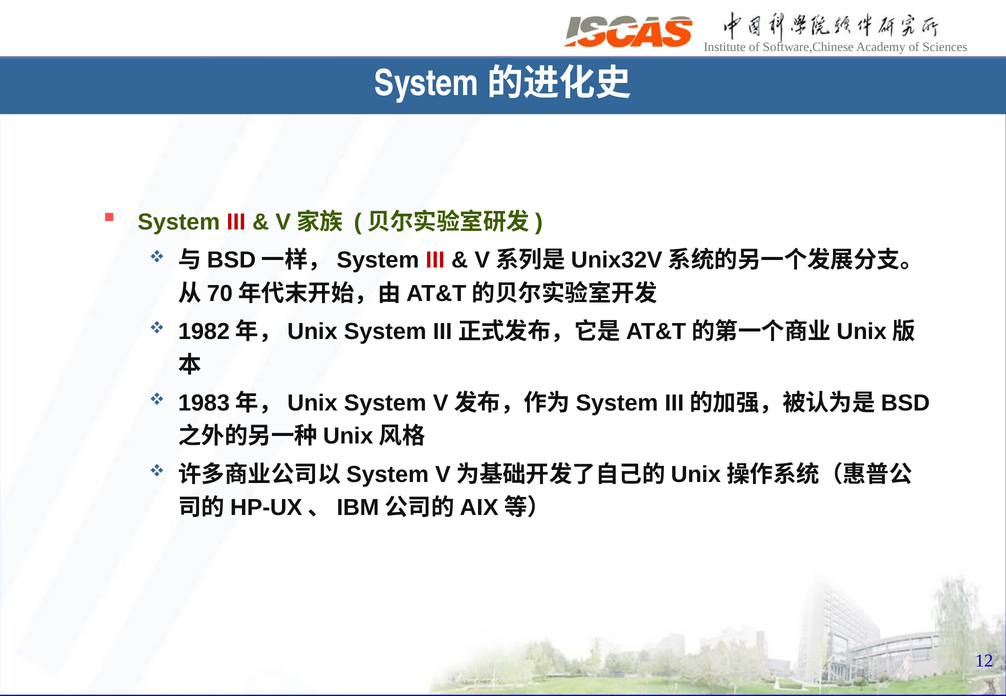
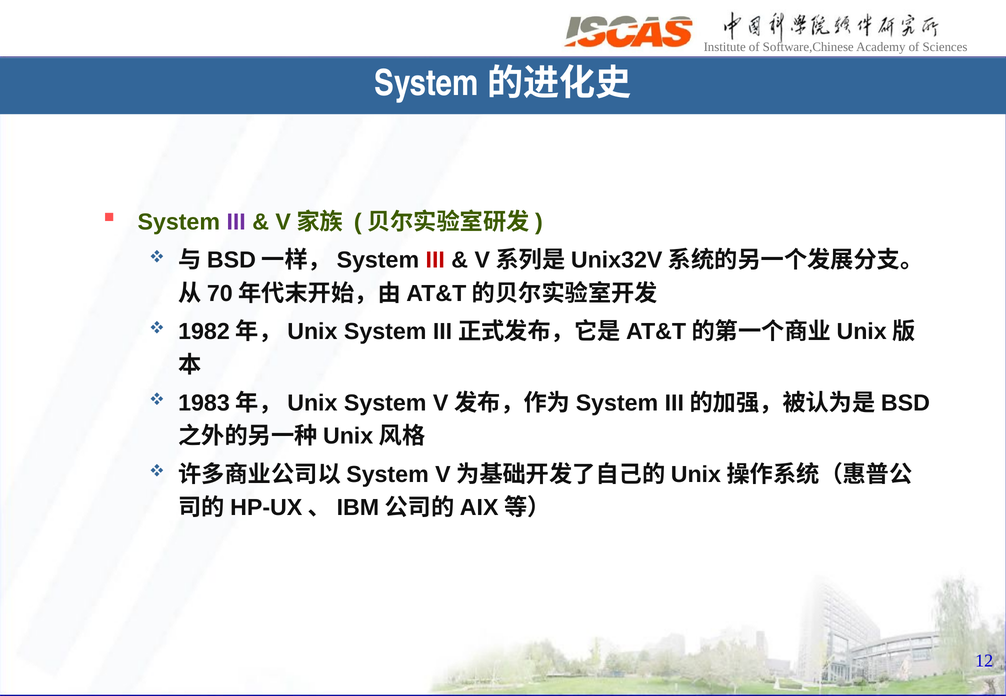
III colour: red -> purple (236, 222)
